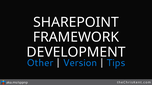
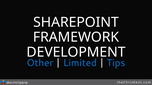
Version: Version -> Limited (80, 63)
